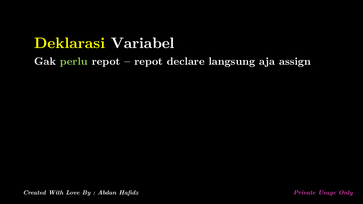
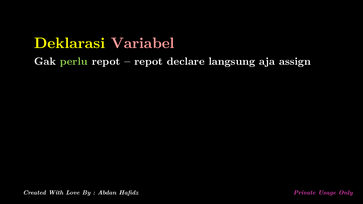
Variabel colour: white -> pink (143, 43)
